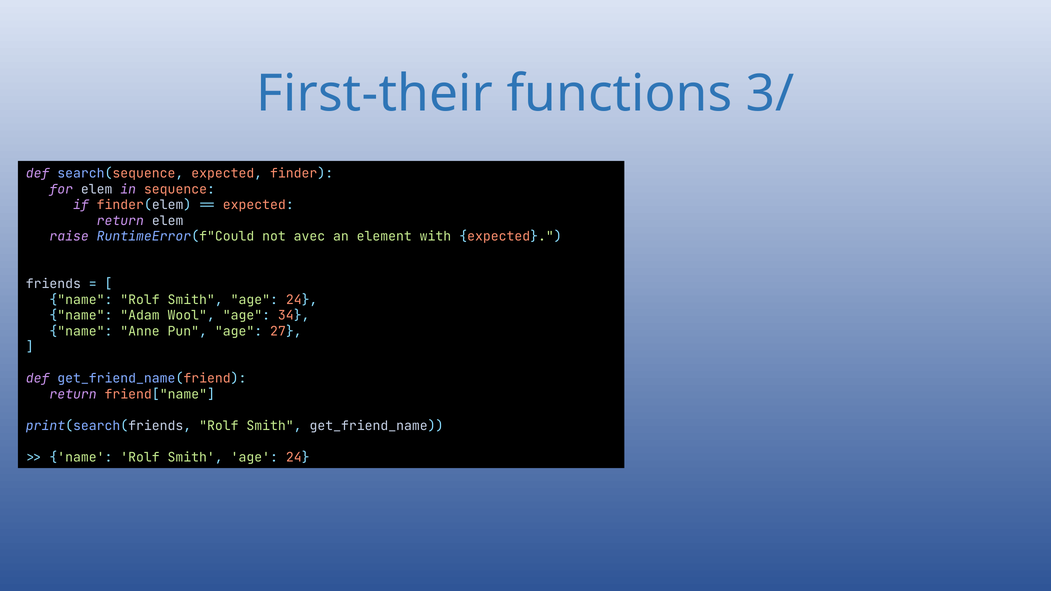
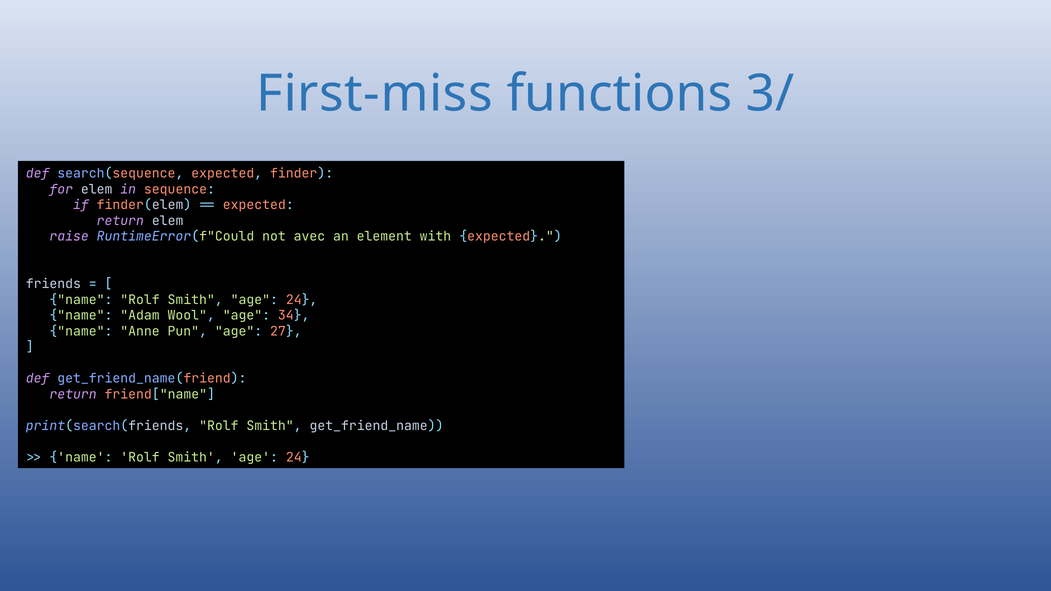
First-their: First-their -> First-miss (375, 94)
